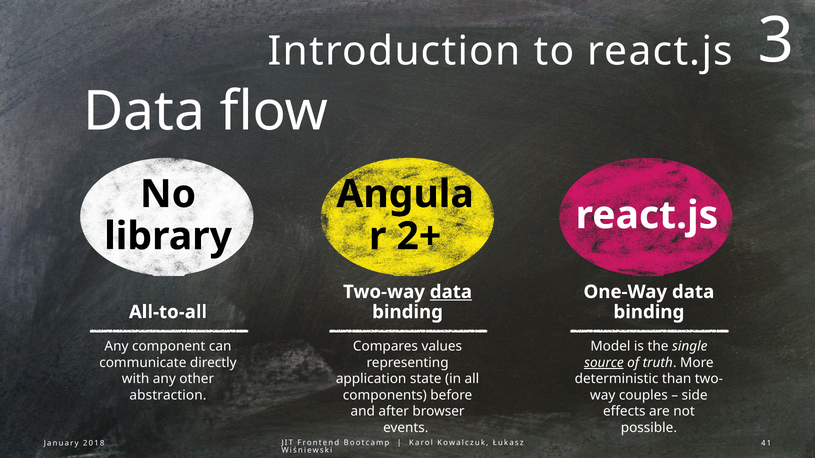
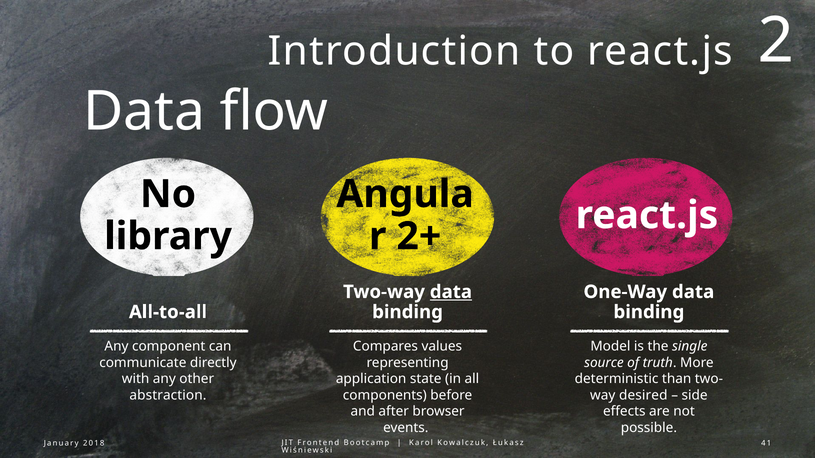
3: 3 -> 2 (776, 41)
source underline: present -> none (604, 363)
couples: couples -> desired (643, 396)
